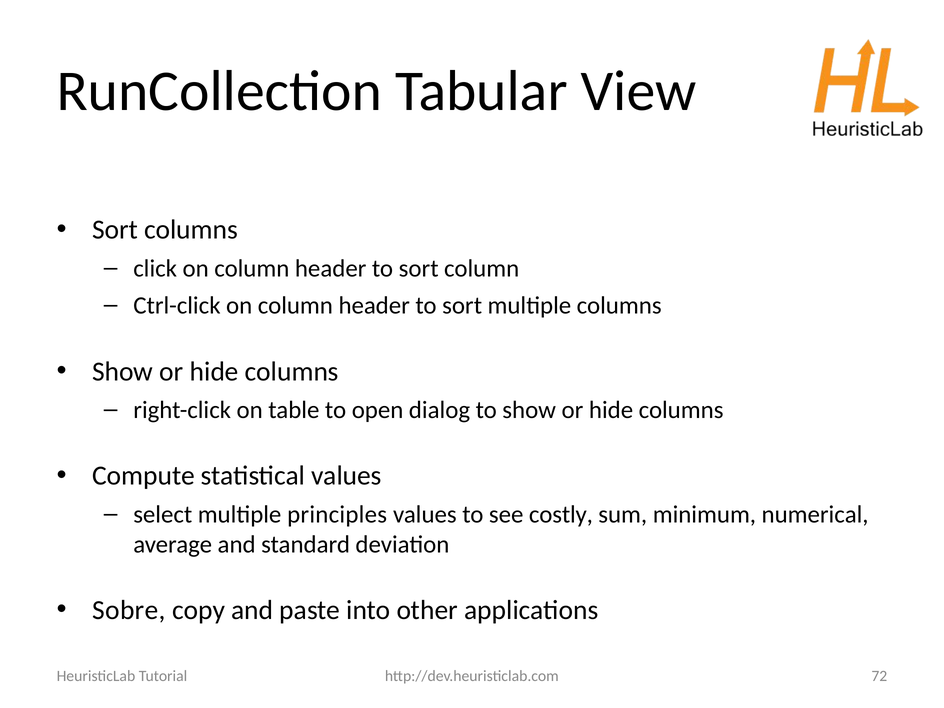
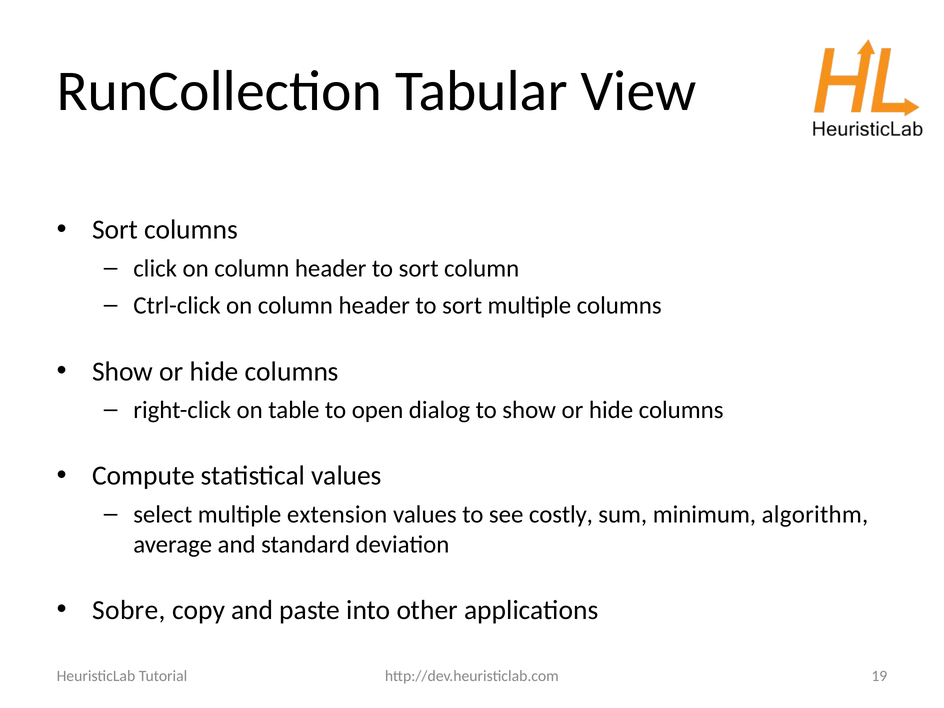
principles: principles -> extension (337, 514)
numerical: numerical -> algorithm (815, 514)
72: 72 -> 19 (879, 676)
